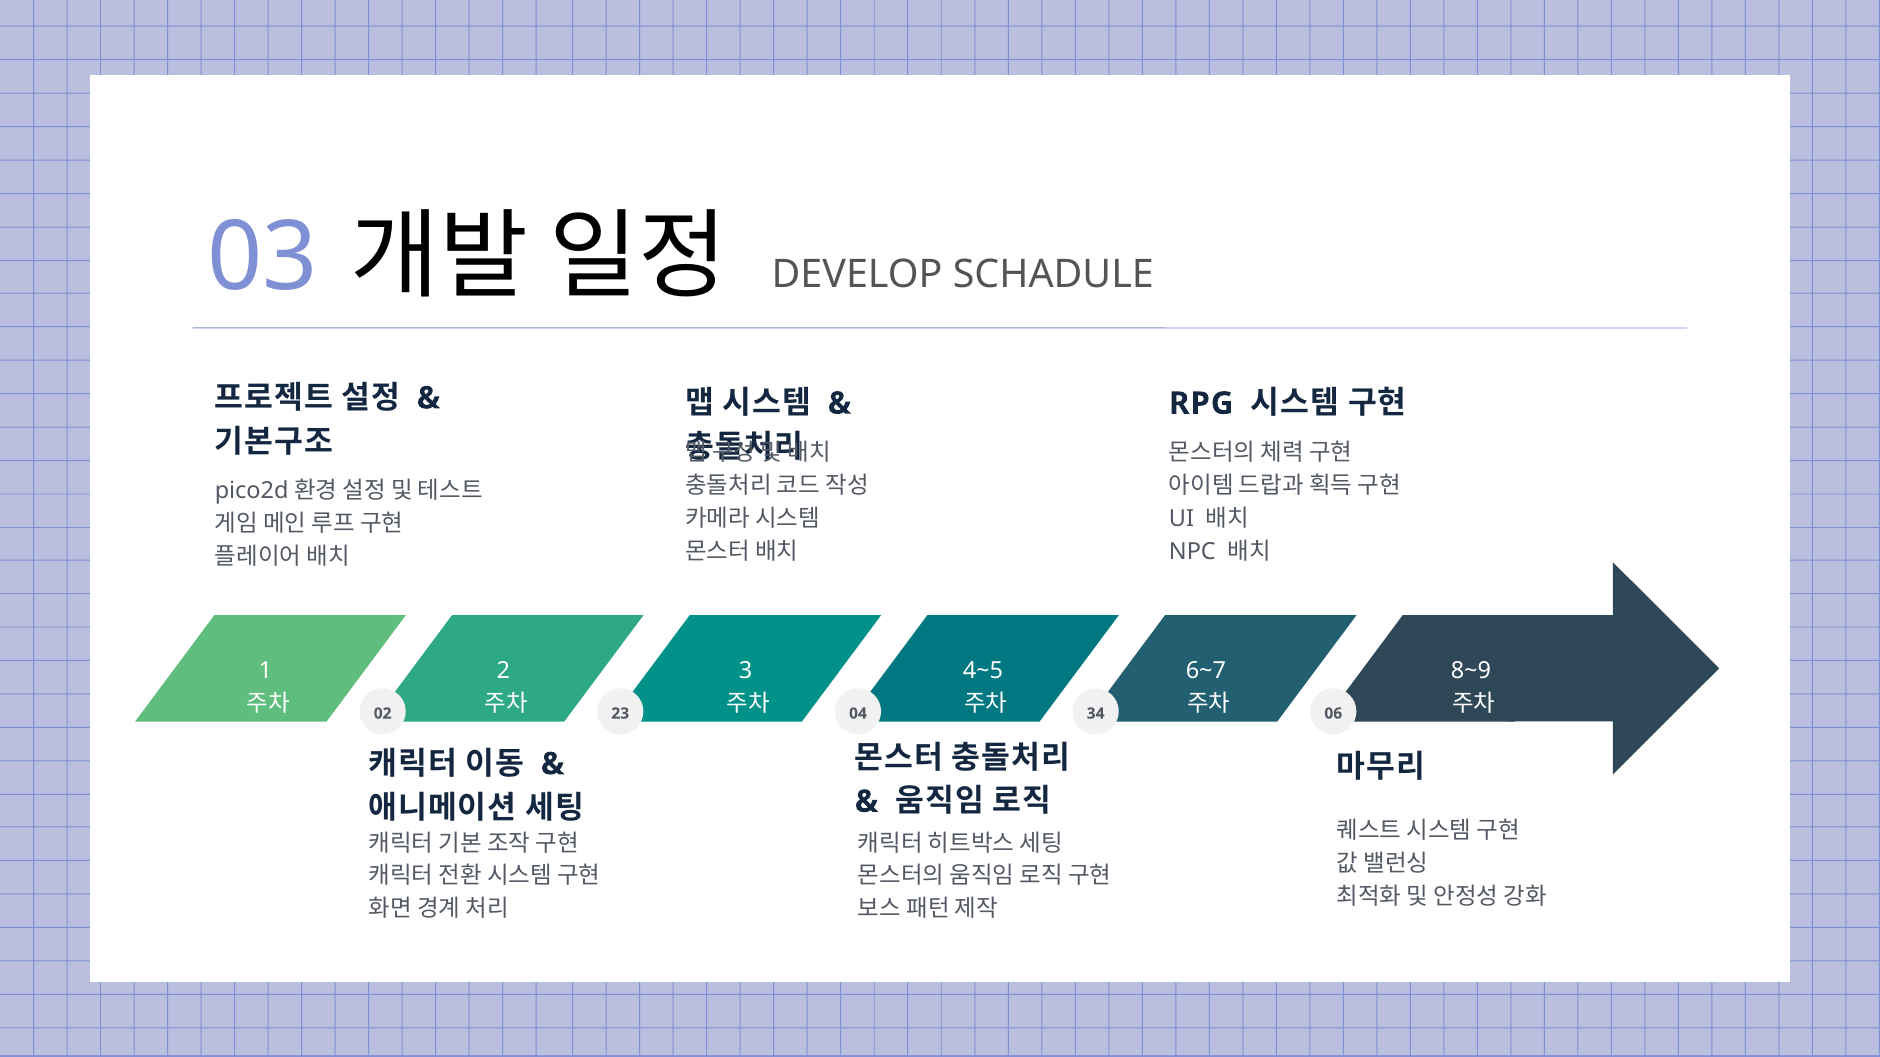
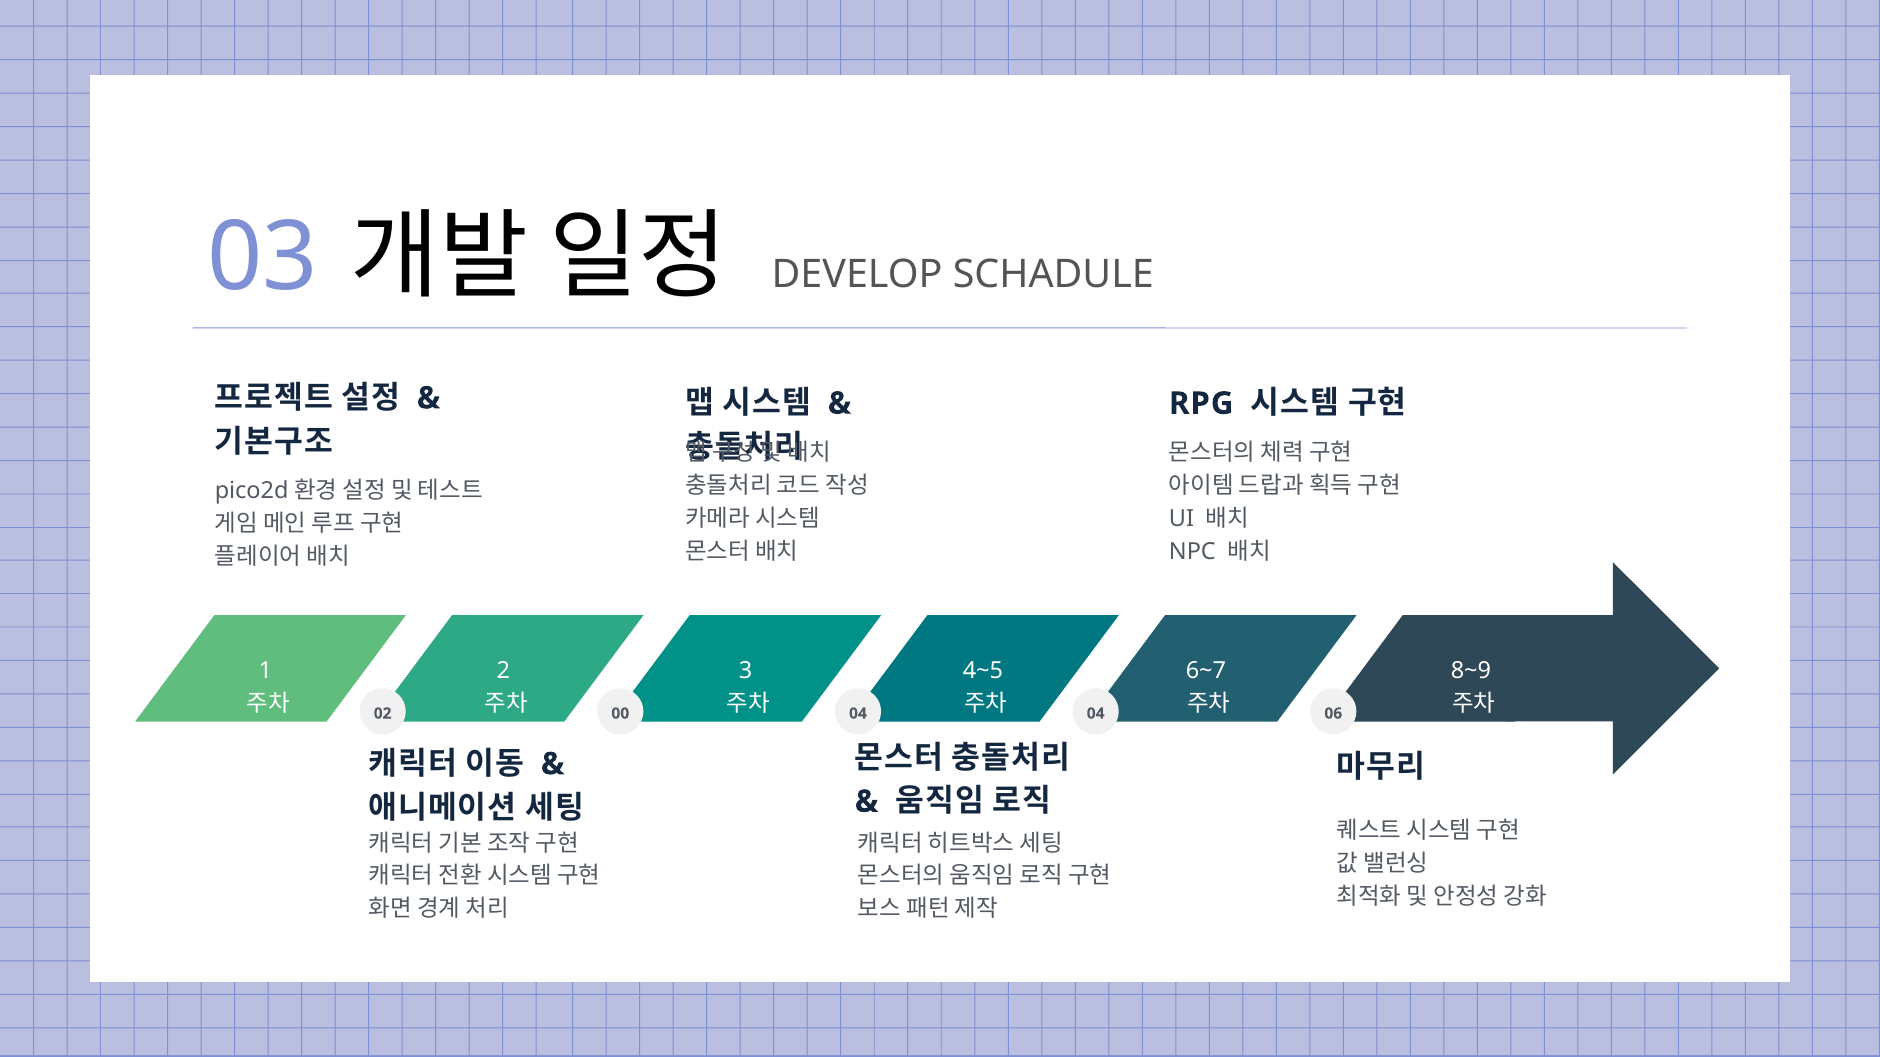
23: 23 -> 00 (620, 714)
04 34: 34 -> 04 (1096, 714)
